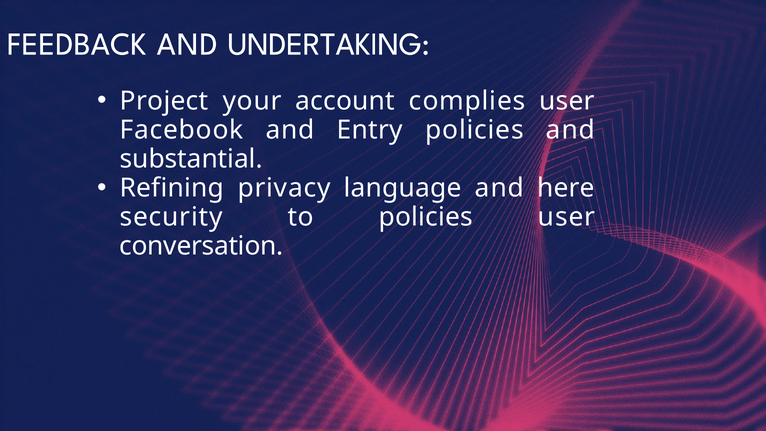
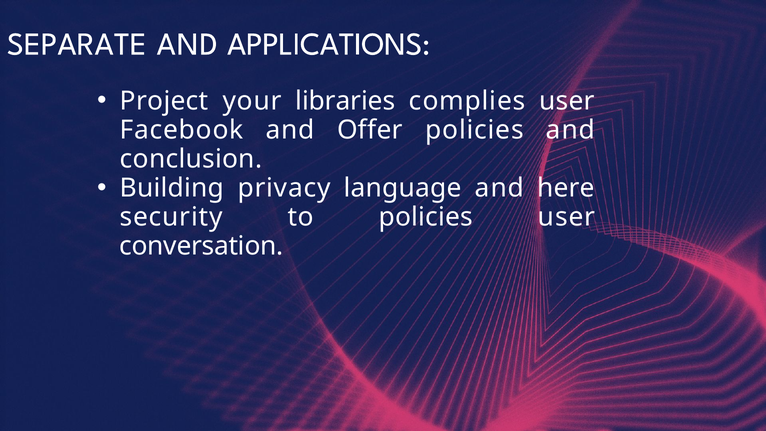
FEEDBACK: FEEDBACK -> SEPARATE (77, 44)
UNDERTAKING: UNDERTAKING -> APPLICATIONS (329, 44)
account: account -> libraries (345, 101)
Entry: Entry -> Offer (370, 130)
substantial: substantial -> conclusion (191, 159)
Refining: Refining -> Building (172, 188)
